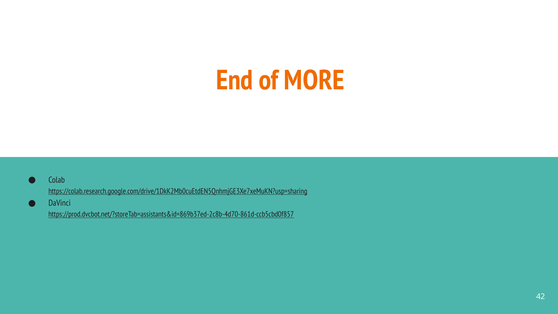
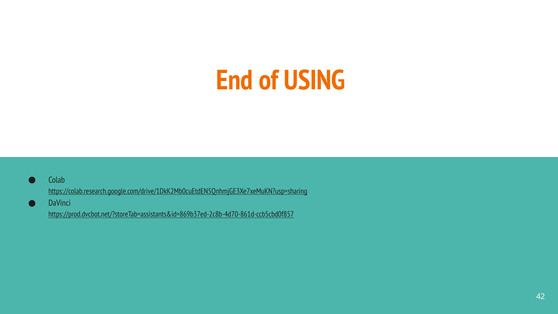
MORE: MORE -> USING (315, 80)
